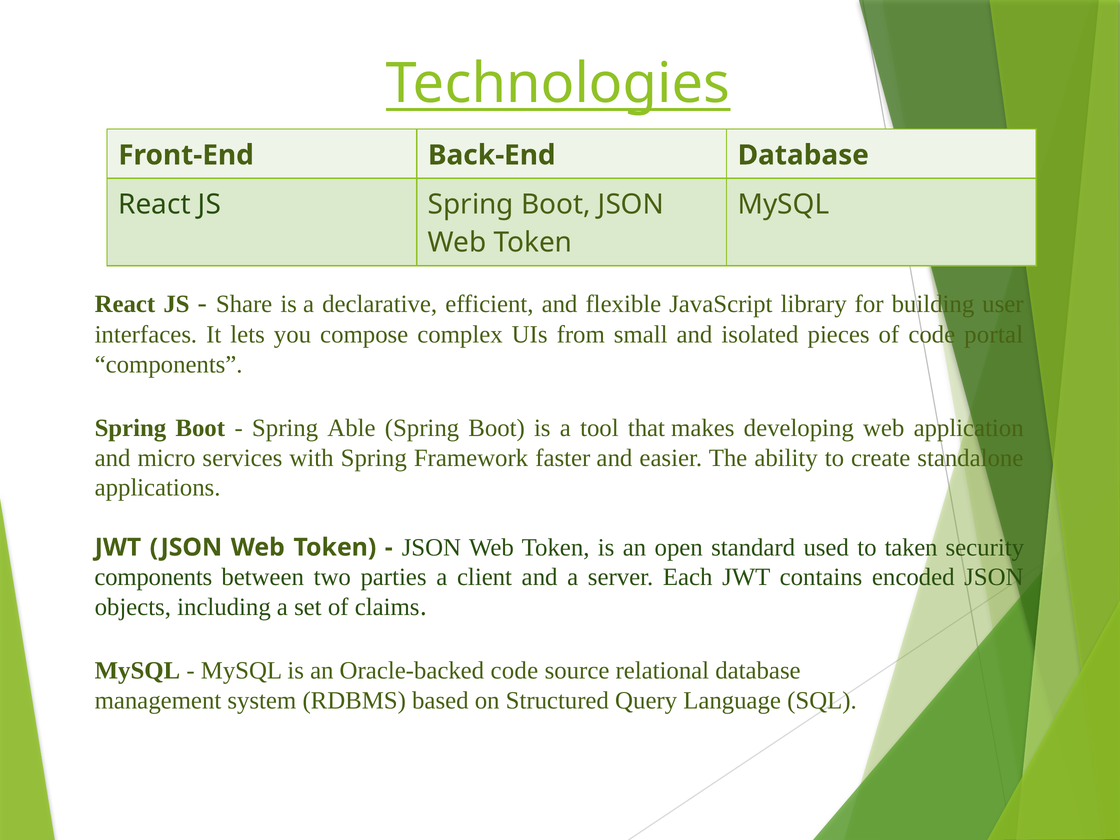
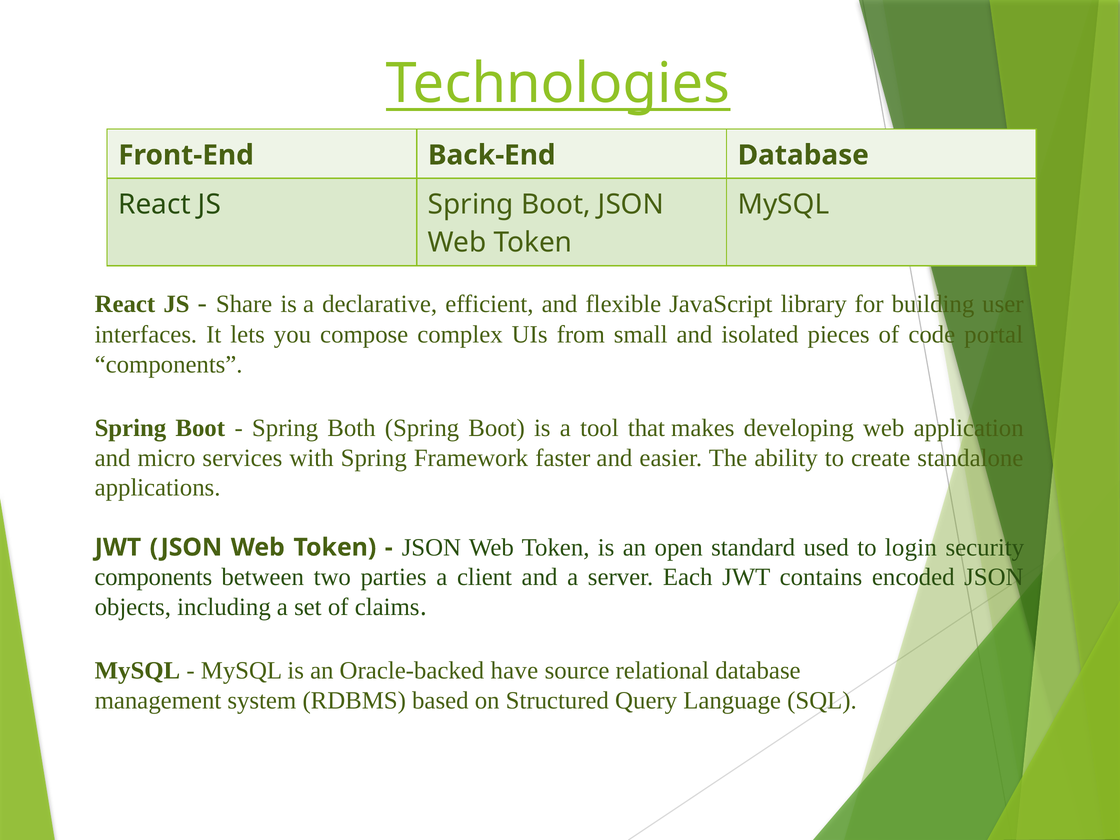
Able: Able -> Both (351, 428)
taken: taken -> login (911, 547)
Oracle-backed code: code -> have (514, 671)
